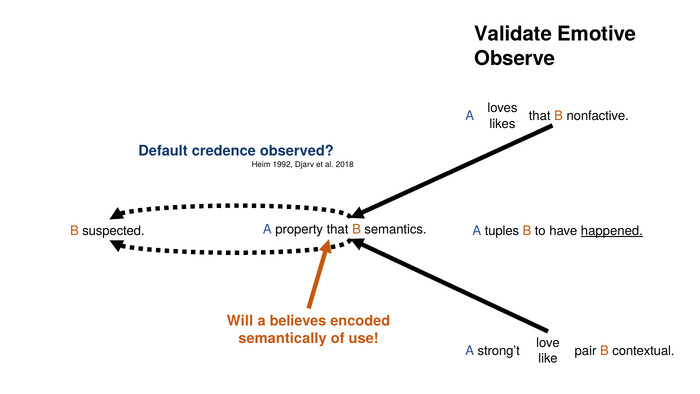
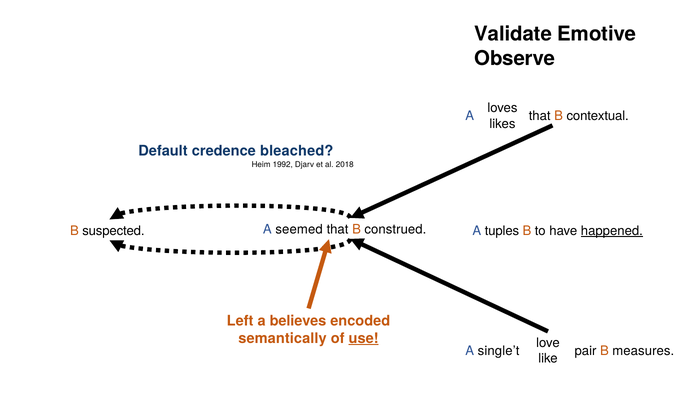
nonfactive: nonfactive -> contextual (598, 116)
observed: observed -> bleached (297, 151)
property: property -> seemed (299, 229)
semantics: semantics -> construed (395, 229)
Will: Will -> Left (240, 321)
use underline: none -> present (364, 338)
strong’t: strong’t -> single’t (499, 350)
contextual: contextual -> measures (643, 350)
